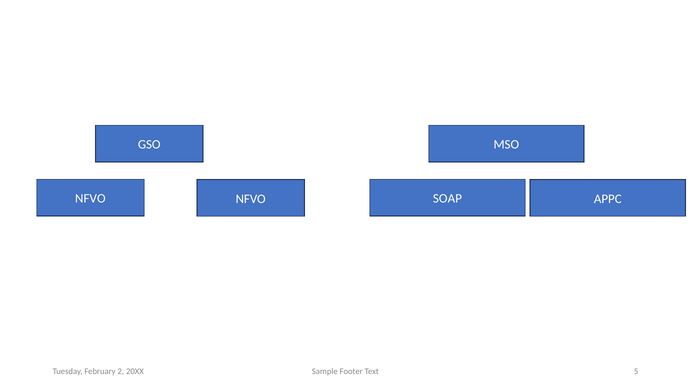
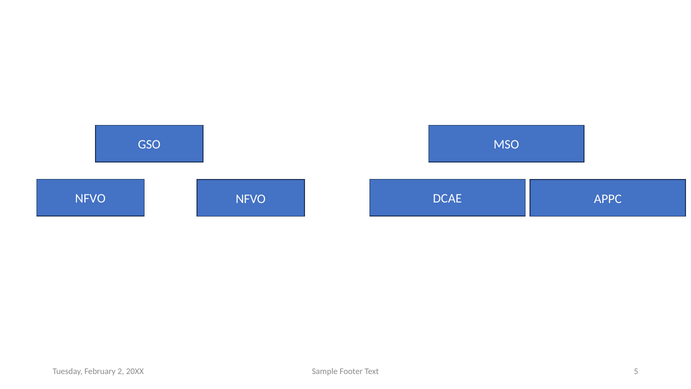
SOAP: SOAP -> DCAE (447, 198)
